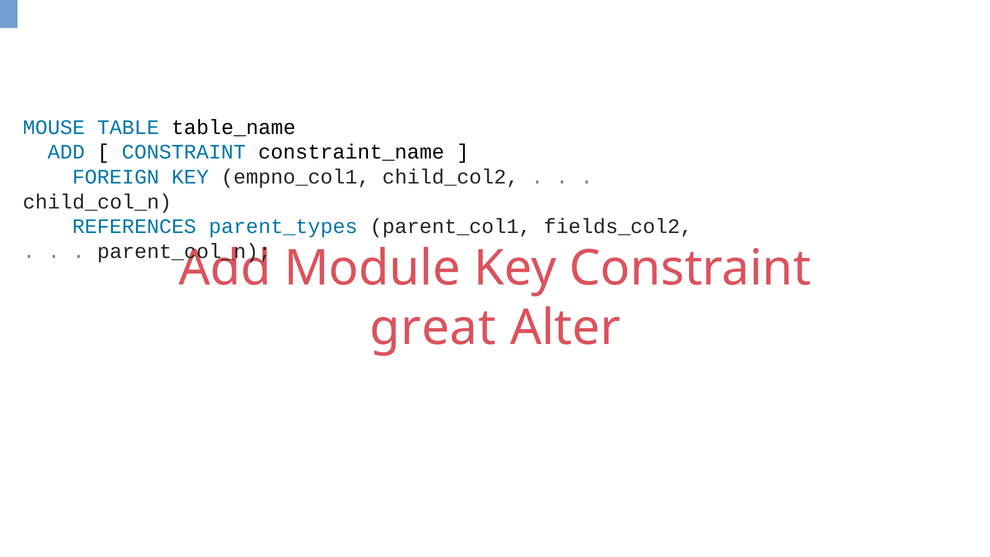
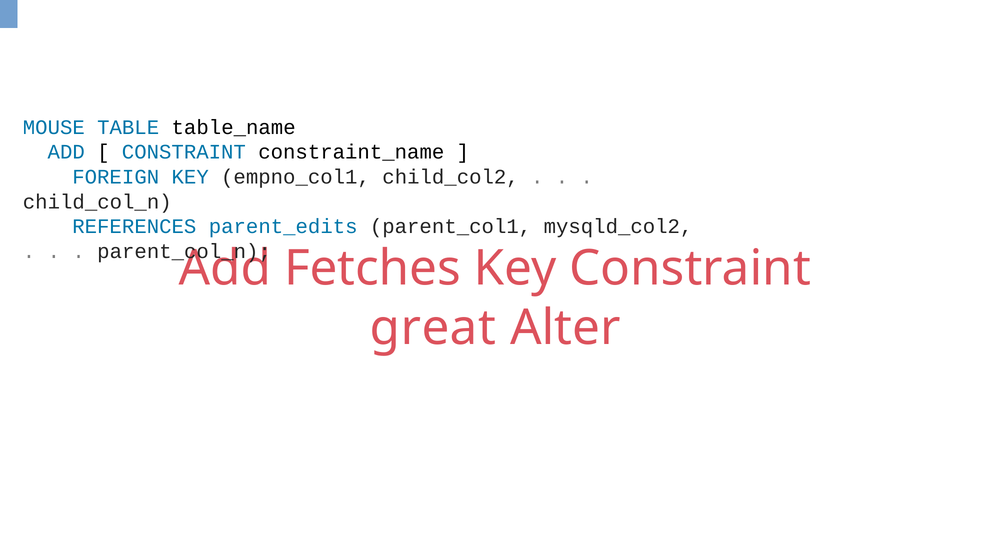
parent_types: parent_types -> parent_edits (283, 226)
fields_col2: fields_col2 -> mysqld_col2 (618, 226)
Module: Module -> Fetches (372, 268)
